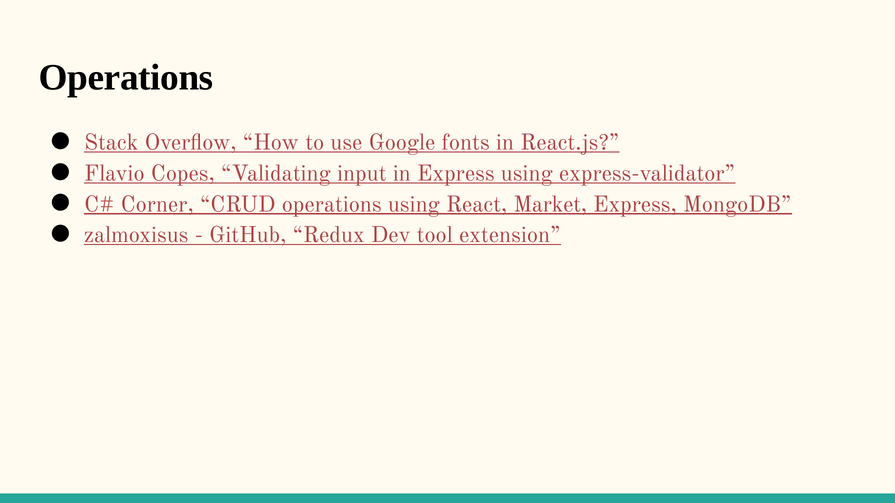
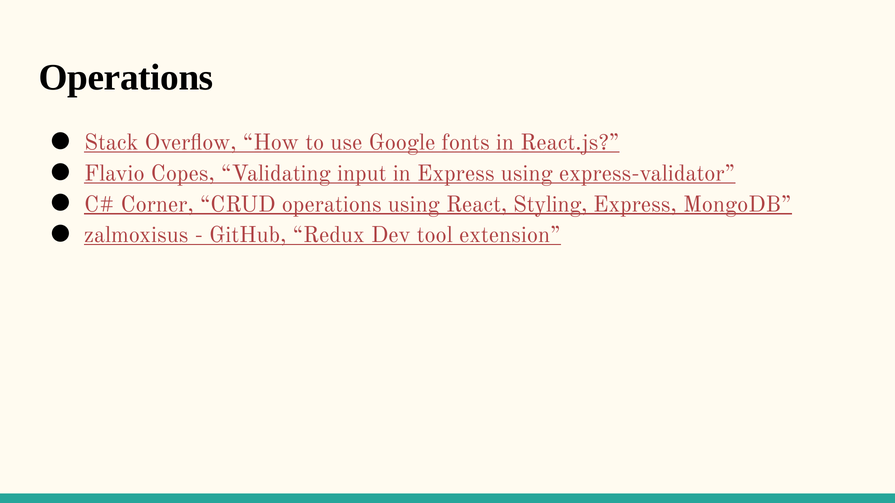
Market: Market -> Styling (550, 204)
